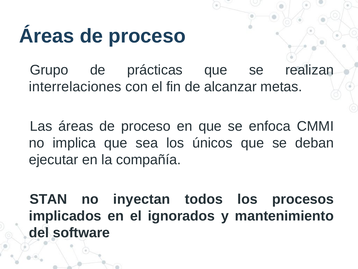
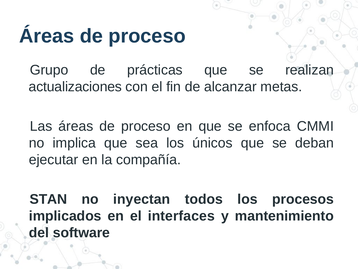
interrelaciones: interrelaciones -> actualizaciones (75, 87)
ignorados: ignorados -> interfaces (181, 216)
